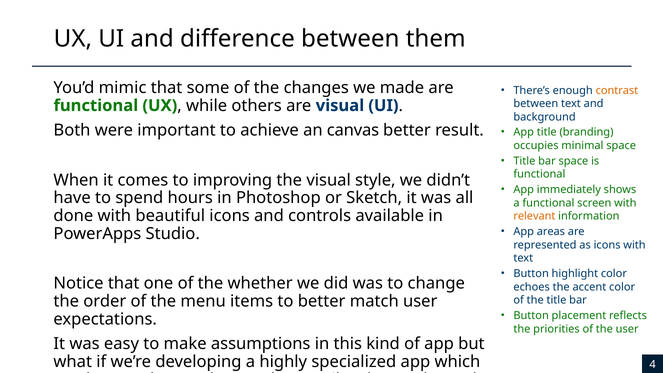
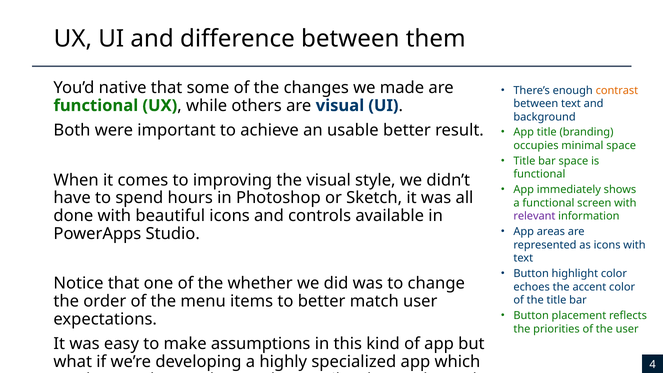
mimic: mimic -> native (123, 88)
canvas: canvas -> usable (353, 130)
relevant colour: orange -> purple (534, 216)
